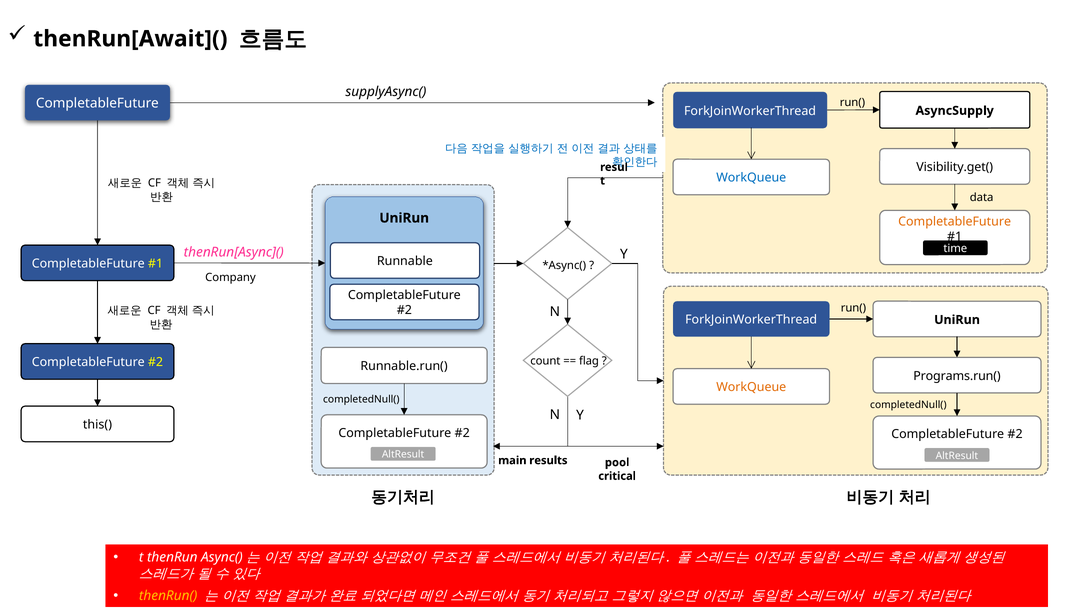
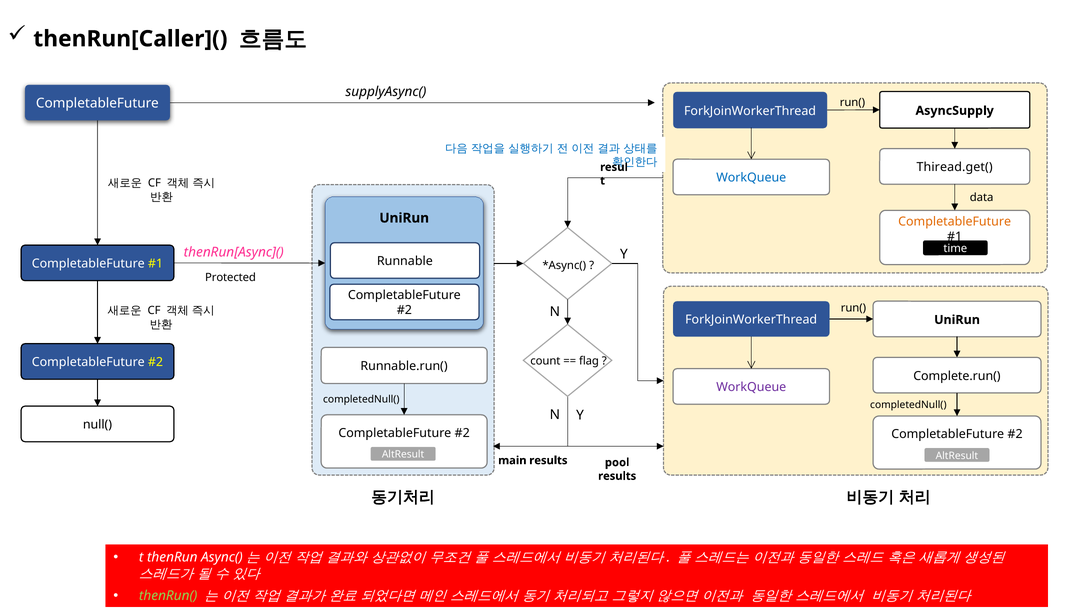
thenRun[Await](: thenRun[Await]( -> thenRun[Caller]( (130, 39)
Visibility.get(: Visibility.get( -> Thiread.get( (955, 167)
Company: Company -> Protected (231, 278)
Programs.run(: Programs.run( -> Complete.run( (957, 376)
WorkQueue colour: orange -> purple (751, 387)
this(: this( -> null( (97, 425)
critical: critical -> results (617, 476)
thenRun( colour: yellow -> light green (168, 596)
